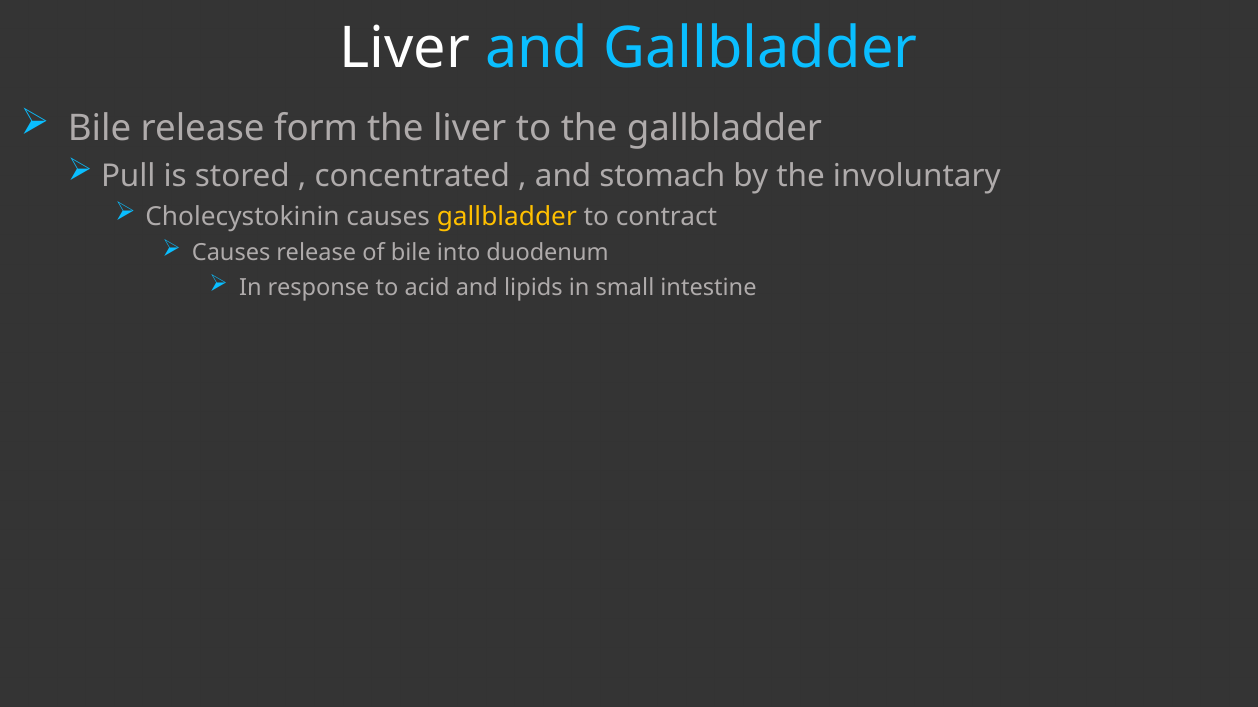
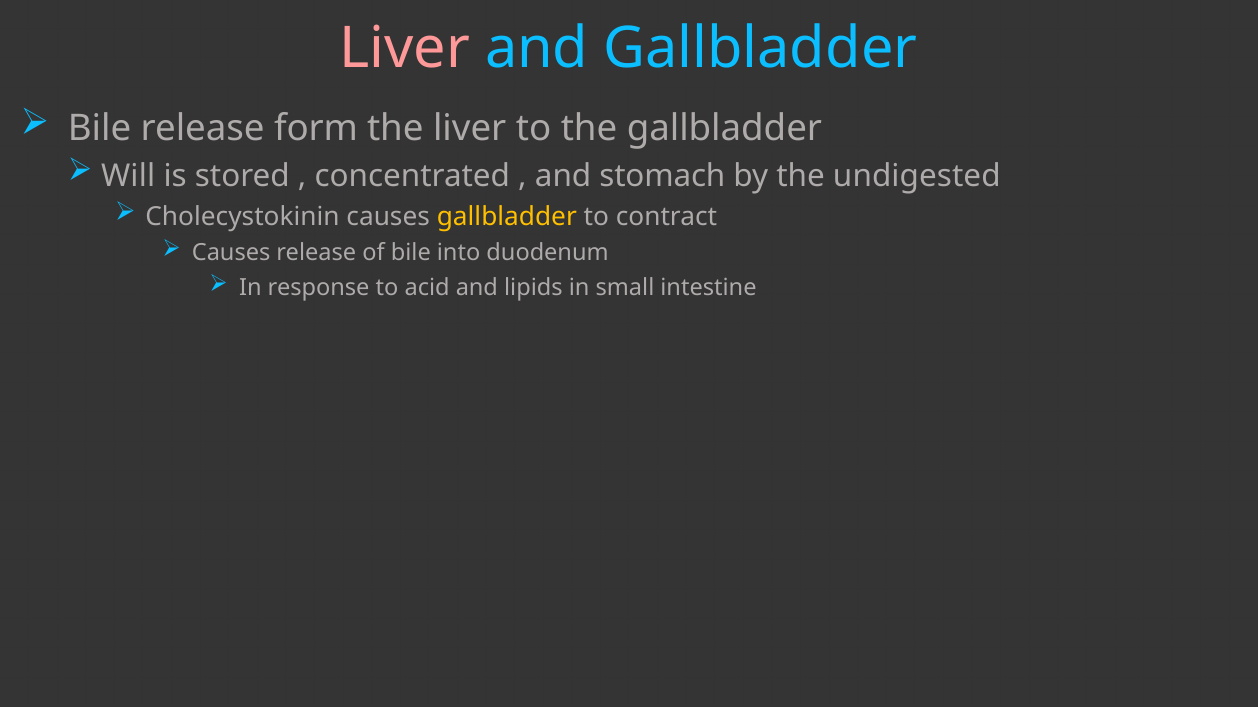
Liver colour: white -> pink (405, 49)
Pull: Pull -> Will (128, 176)
involuntary: involuntary -> undigested (917, 176)
